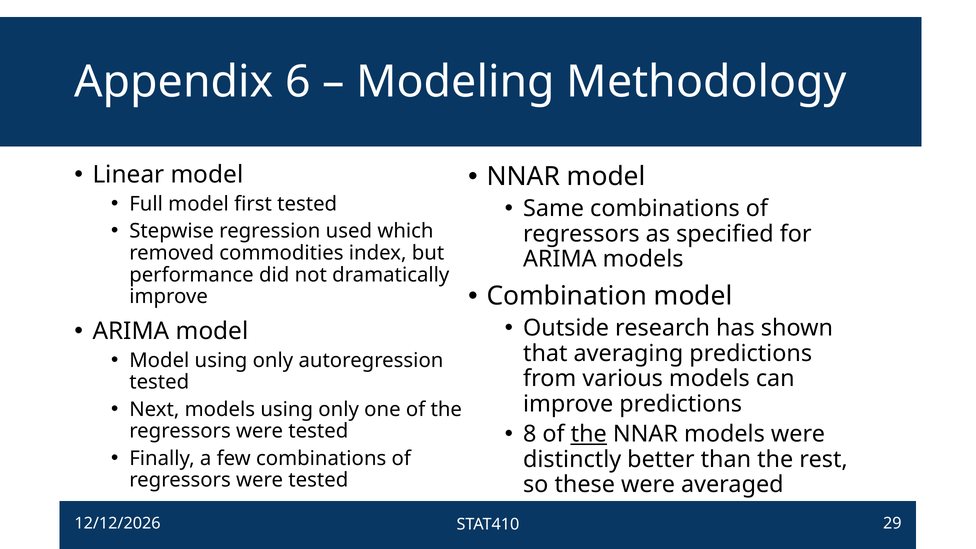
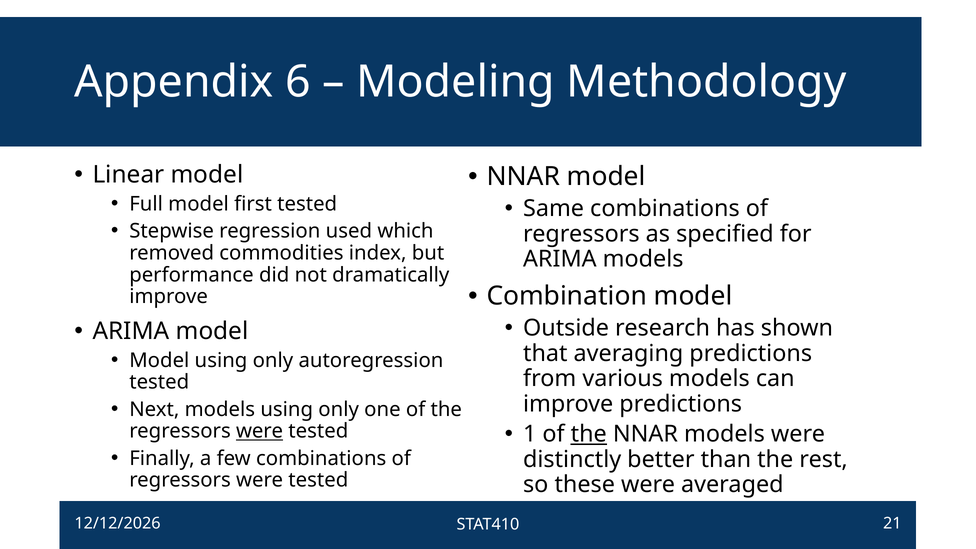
8: 8 -> 1 (530, 434)
were underline: none -> present (260, 431)
29: 29 -> 21 (892, 523)
